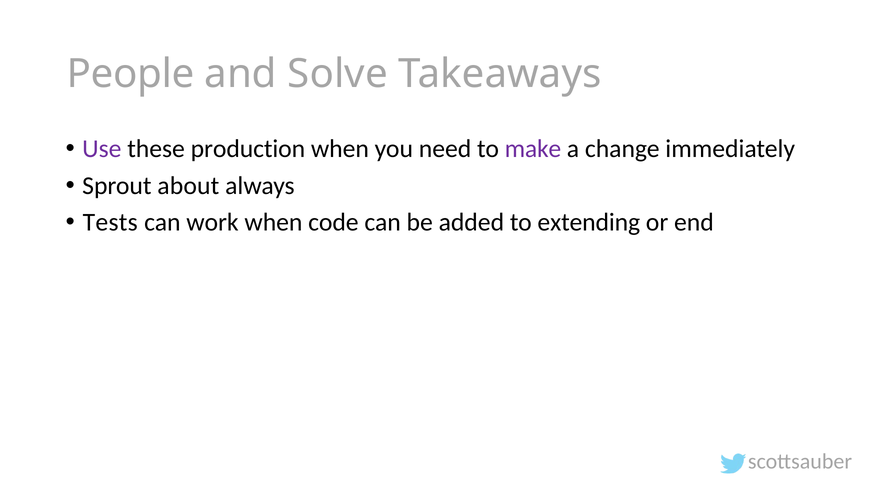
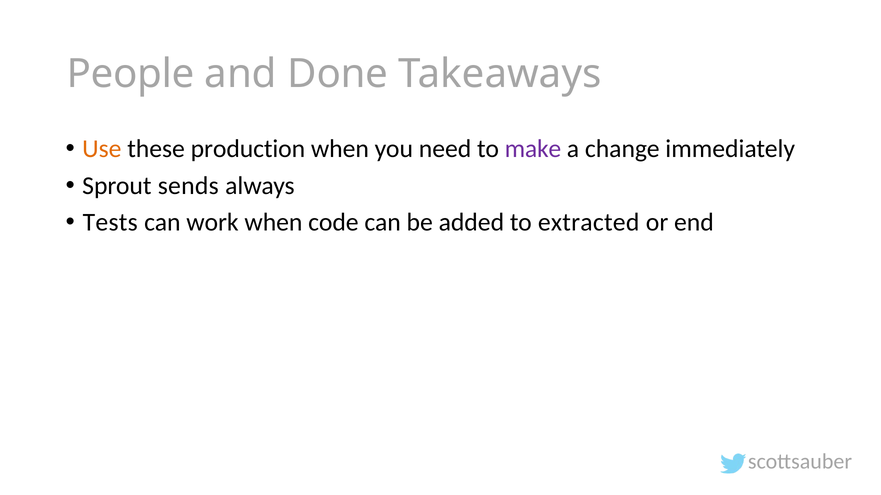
Solve: Solve -> Done (338, 74)
Use colour: purple -> orange (102, 149)
about: about -> sends (188, 186)
extending: extending -> extracted (589, 223)
